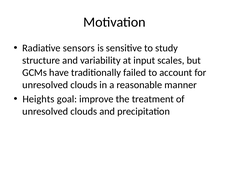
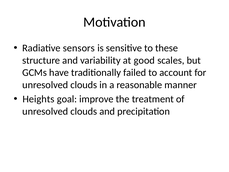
study: study -> these (167, 48)
input: input -> good (144, 60)
